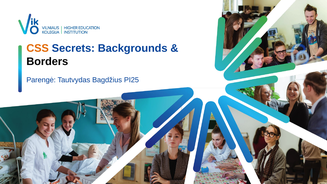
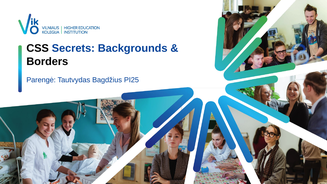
CSS colour: orange -> black (38, 48)
